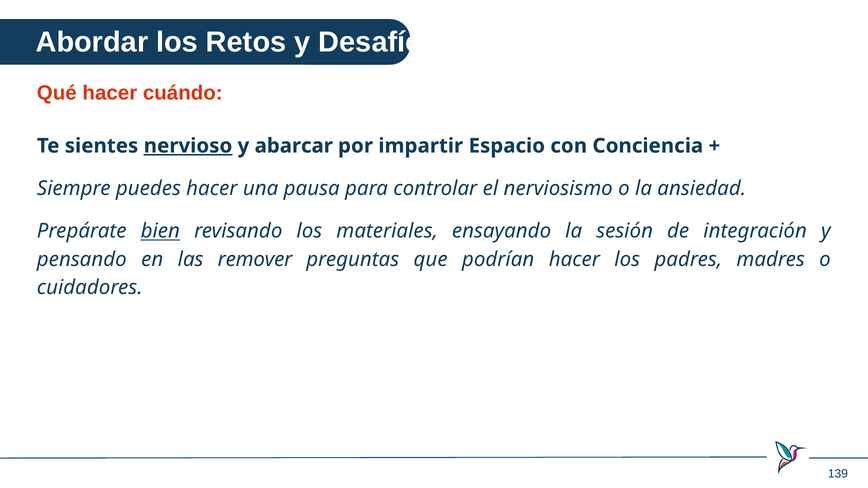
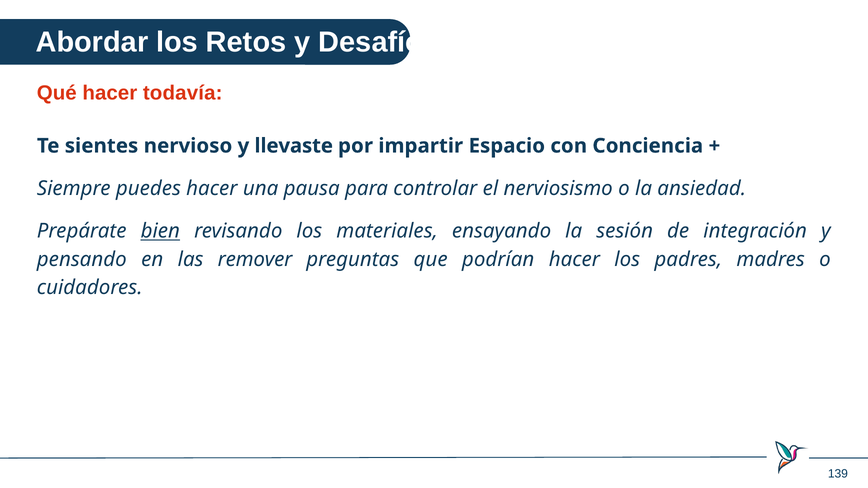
cuándo: cuándo -> todavía (183, 93)
nervioso underline: present -> none (188, 146)
abarcar: abarcar -> llevaste (294, 146)
